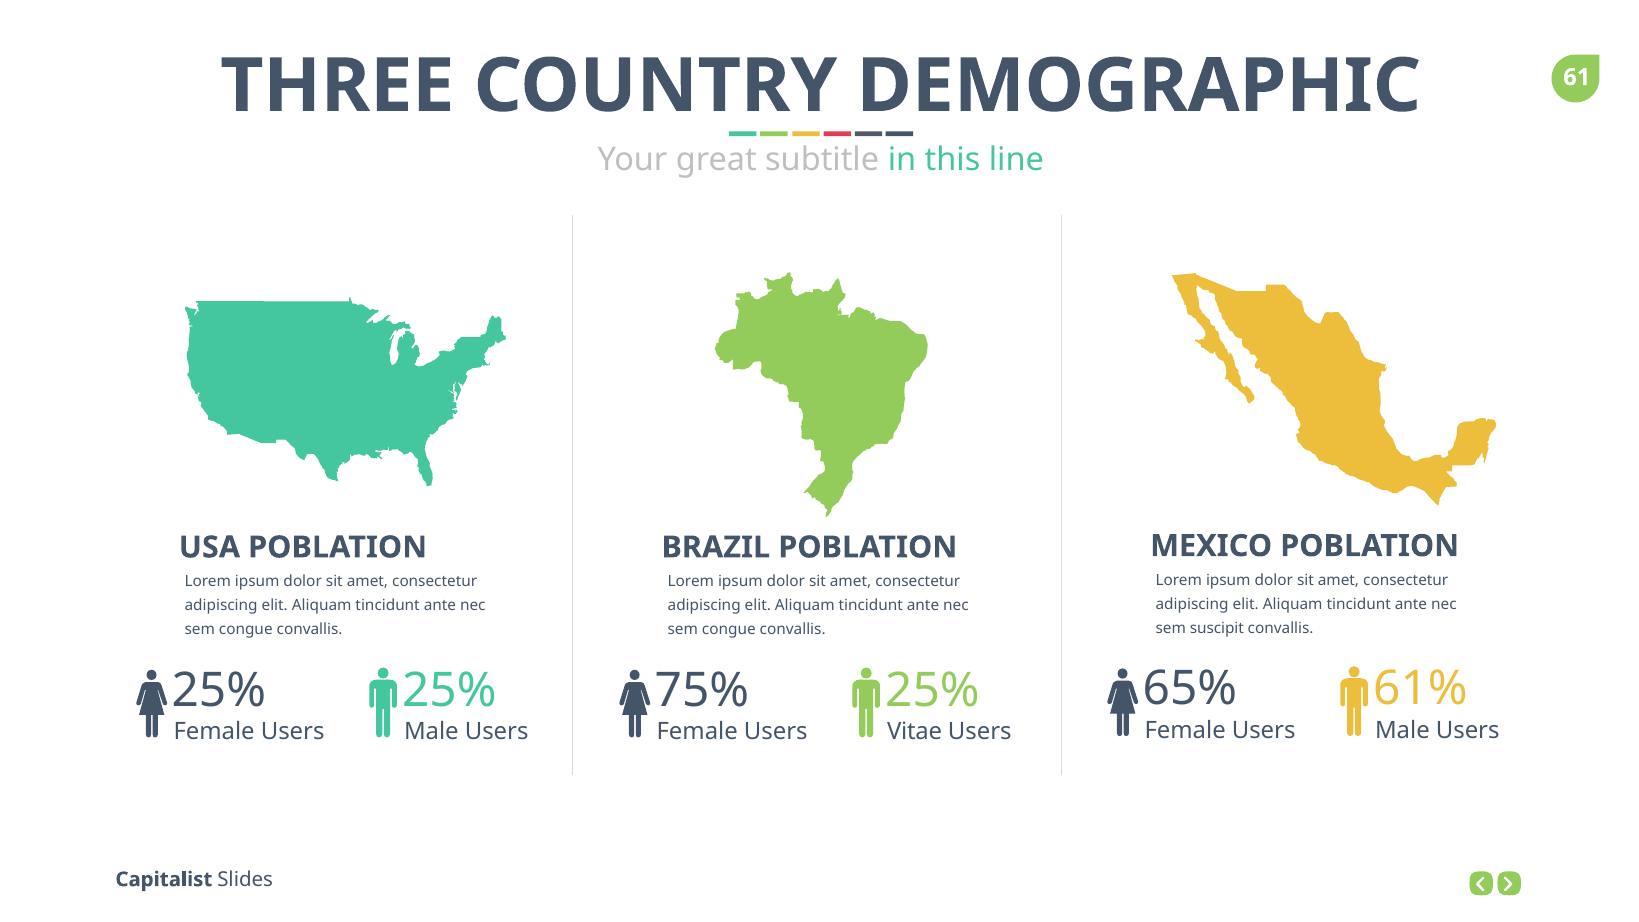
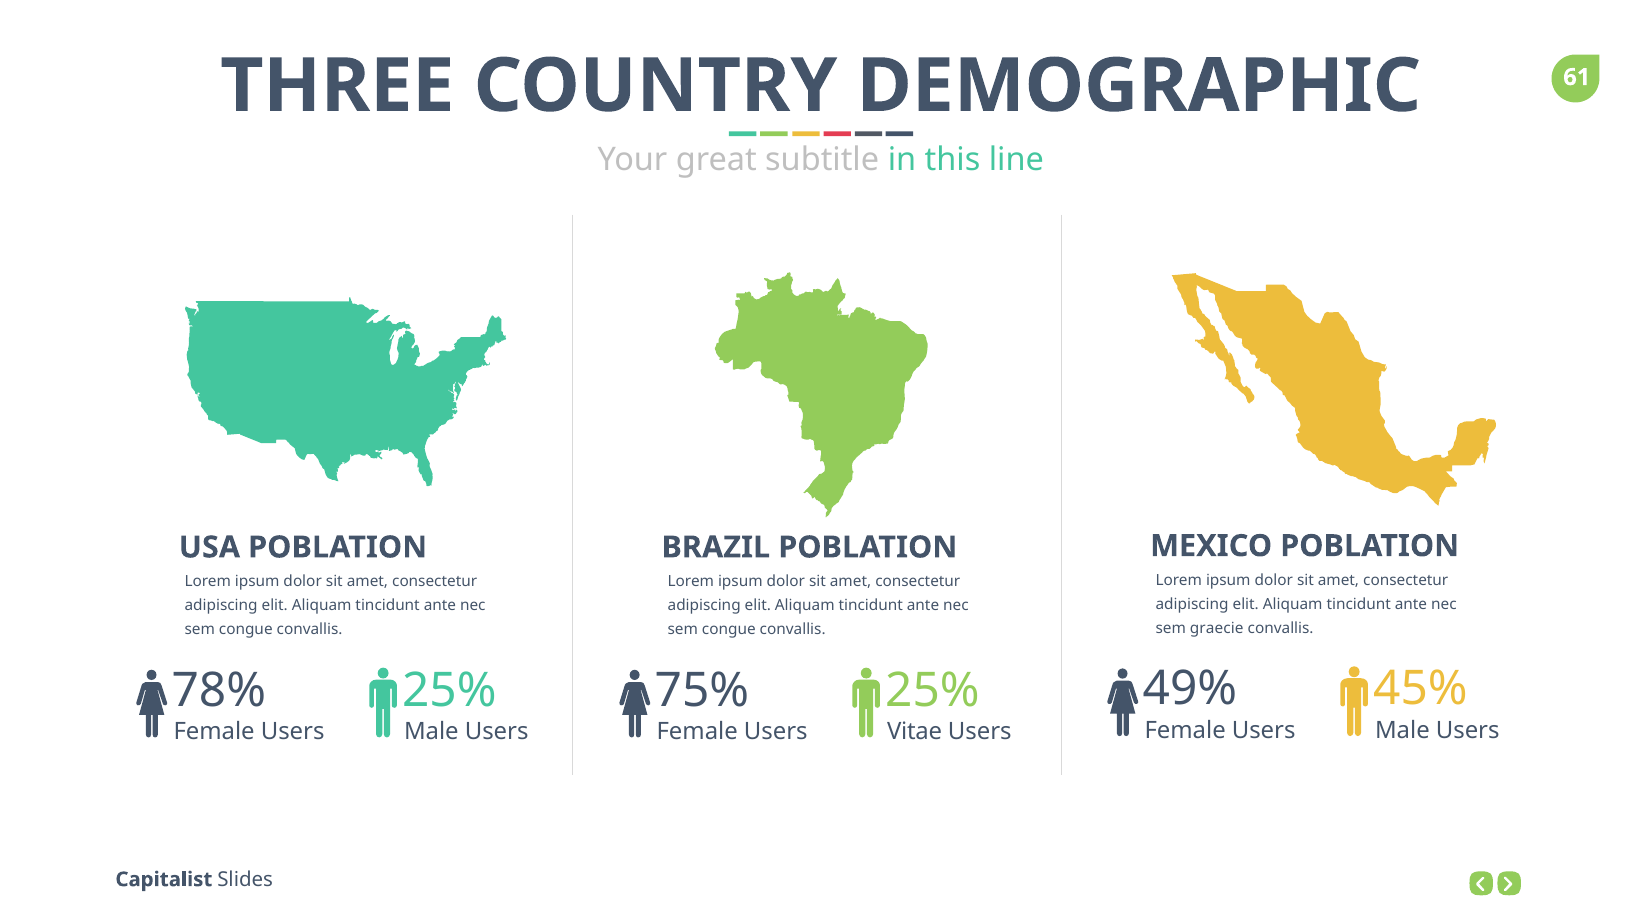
suscipit: suscipit -> graecie (1217, 628)
65%: 65% -> 49% (1190, 689)
61%: 61% -> 45% (1420, 689)
25%: 25% -> 78% (219, 691)
